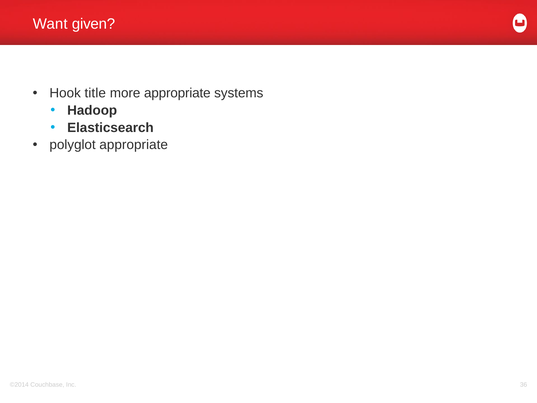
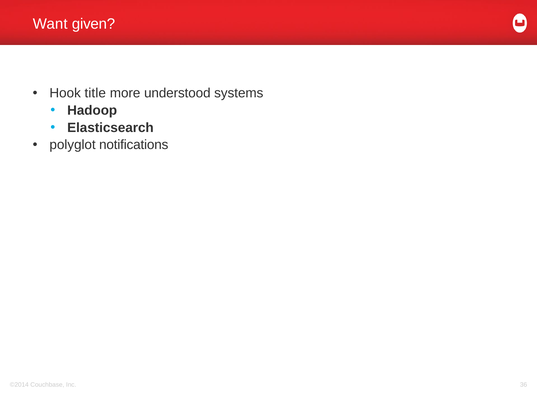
more appropriate: appropriate -> understood (177, 93)
polyglot appropriate: appropriate -> notifications (134, 145)
